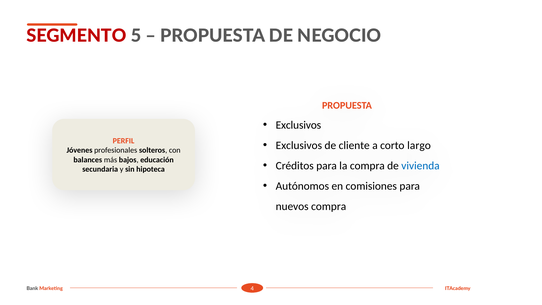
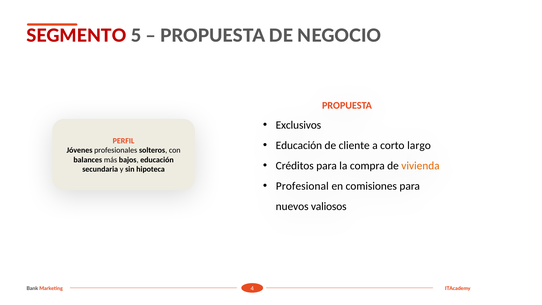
Exclusivos: Exclusivos -> Educación (299, 145)
vivienda colour: blue -> orange (420, 166)
Autónomos: Autónomos -> Profesional (302, 186)
nuevos compra: compra -> valiosos (329, 206)
